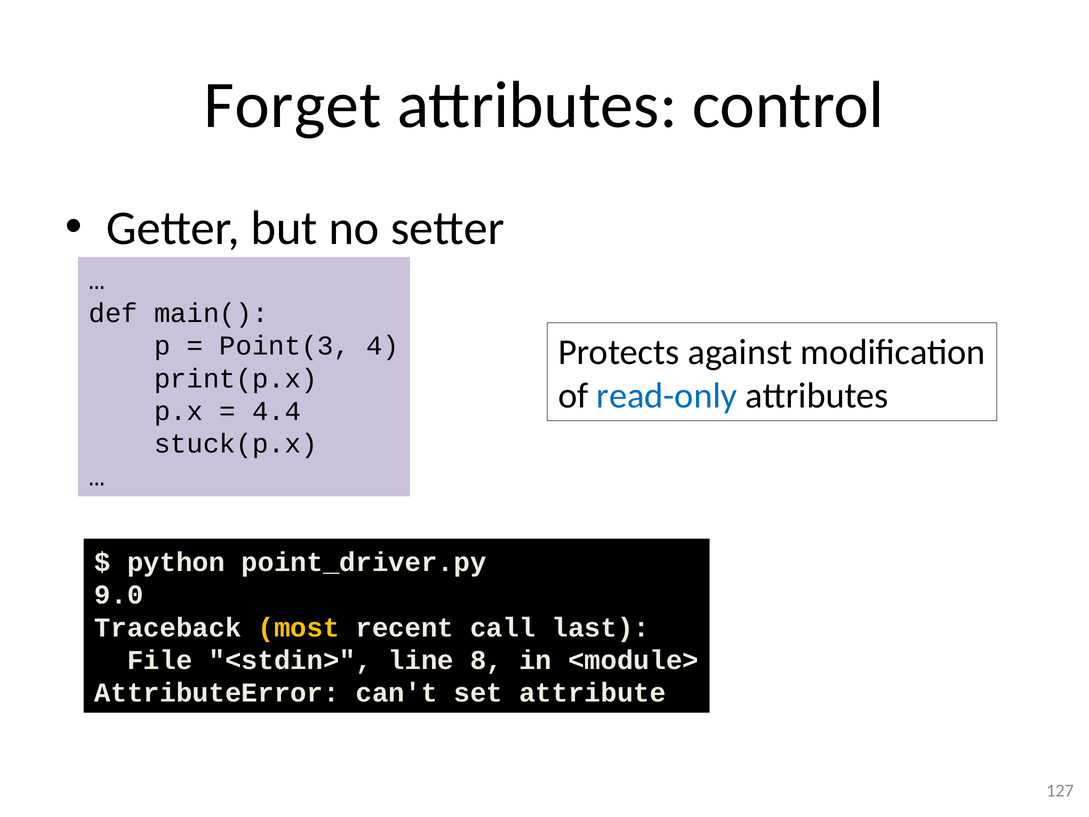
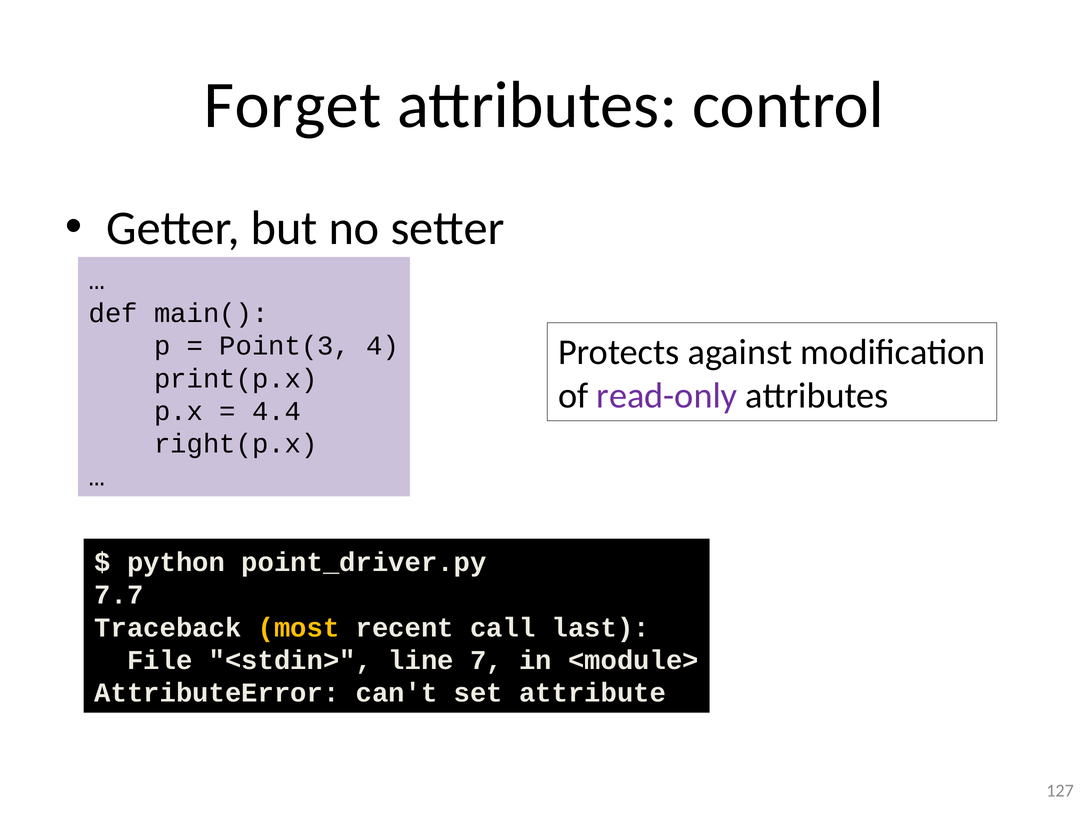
read-only colour: blue -> purple (667, 396)
stuck(p.x: stuck(p.x -> right(p.x (236, 444)
9.0: 9.0 -> 7.7 (119, 595)
8: 8 -> 7 (486, 660)
